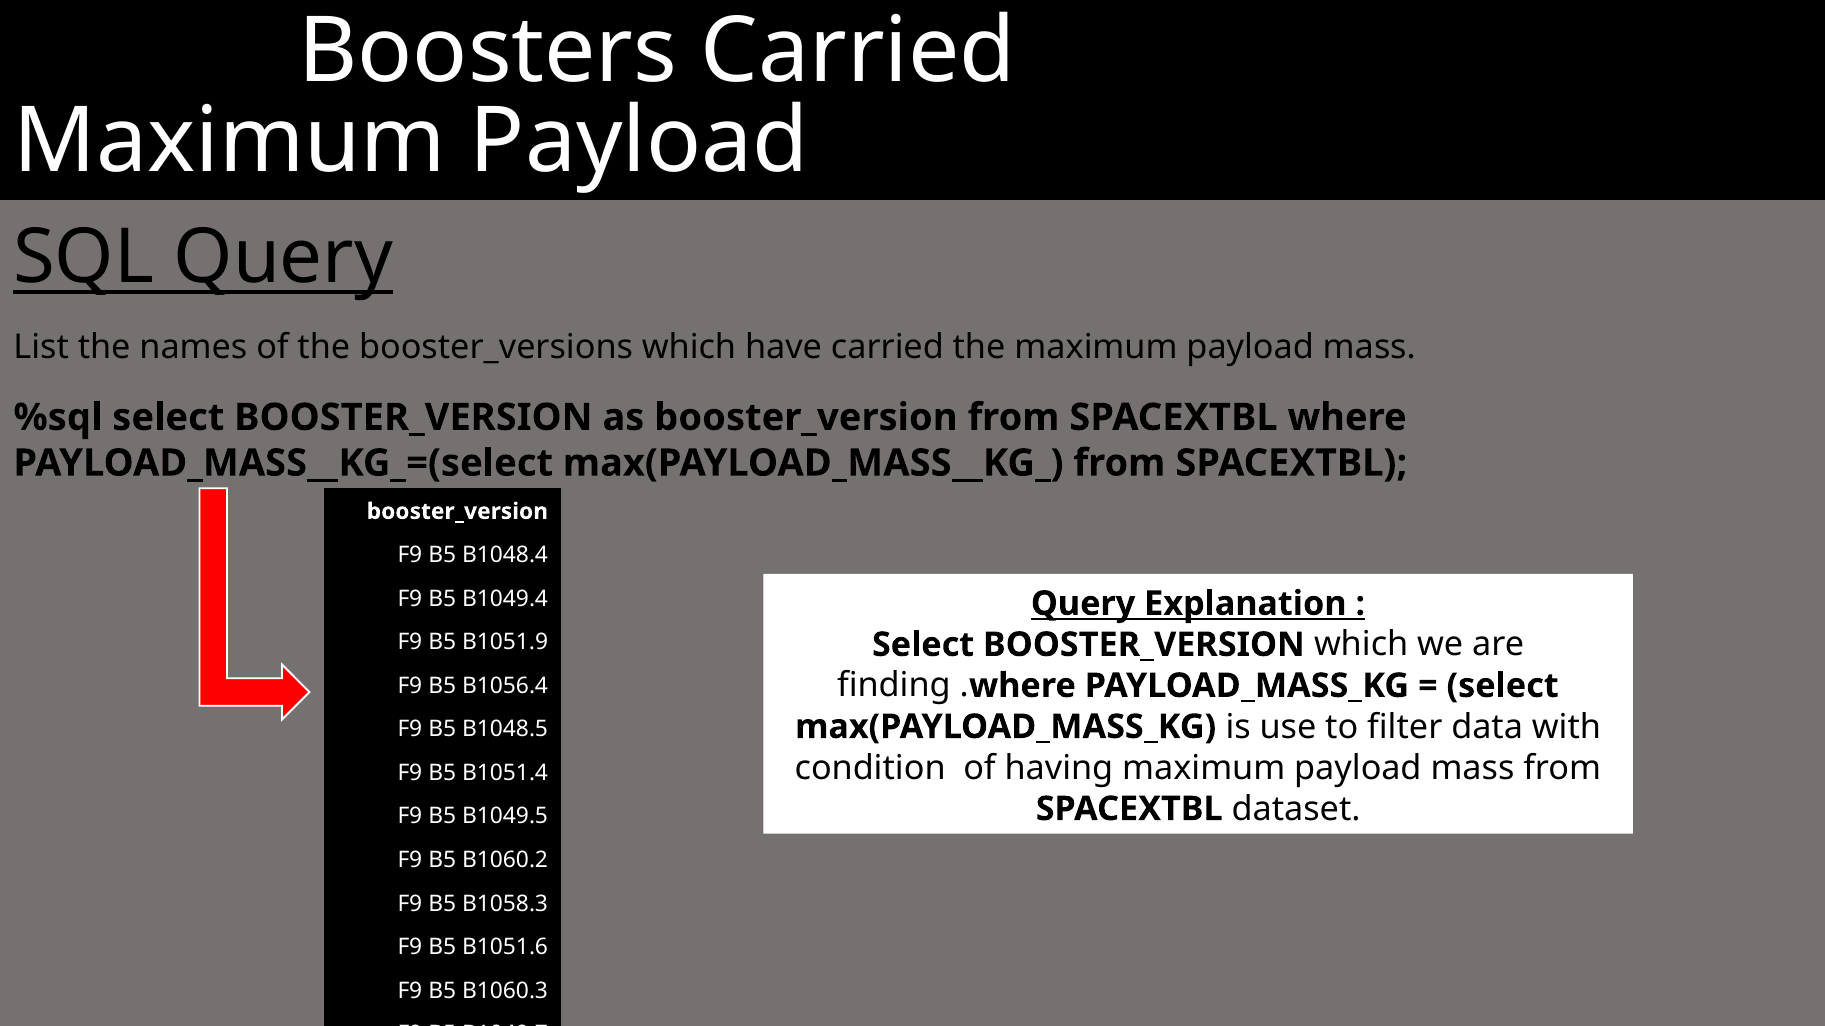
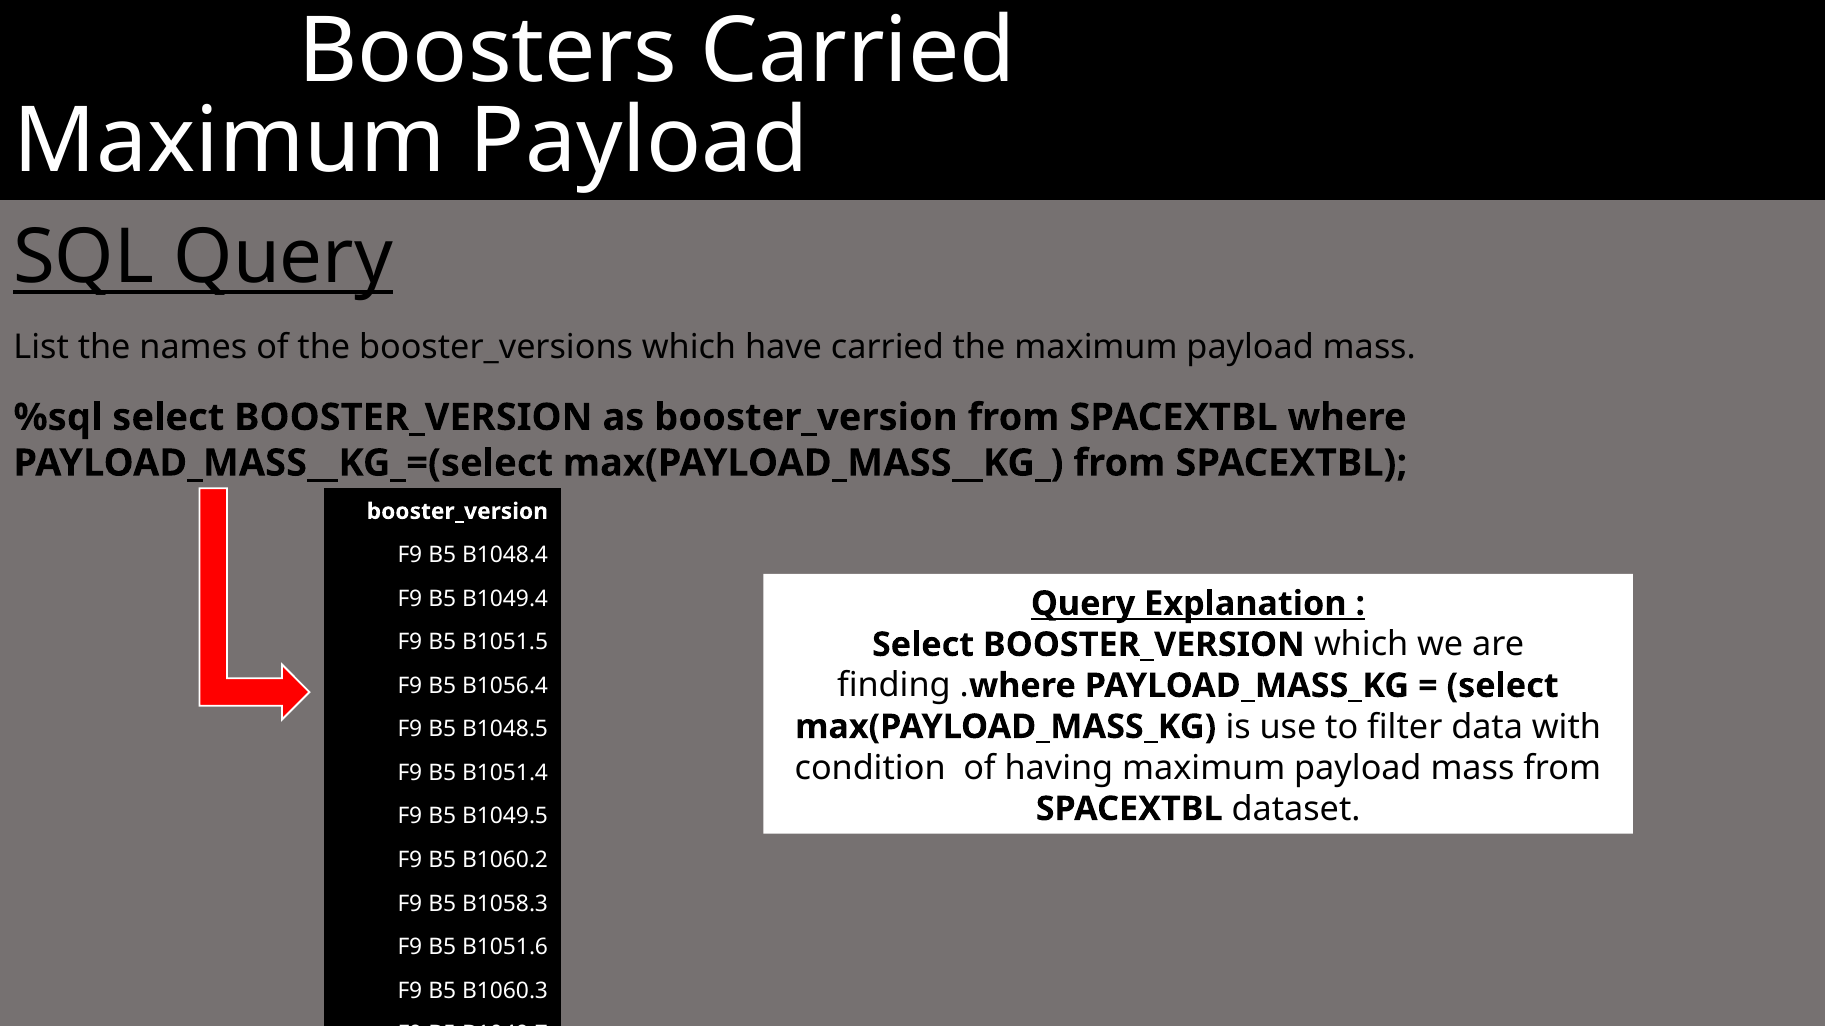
B1051.9: B1051.9 -> B1051.5 (505, 642)
